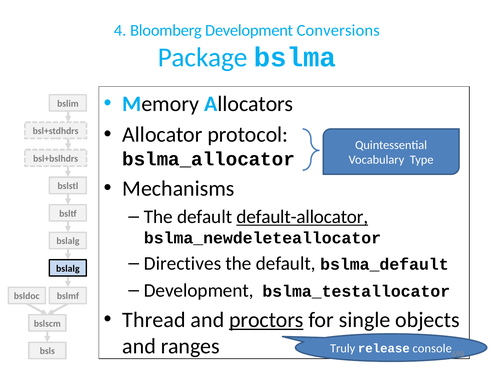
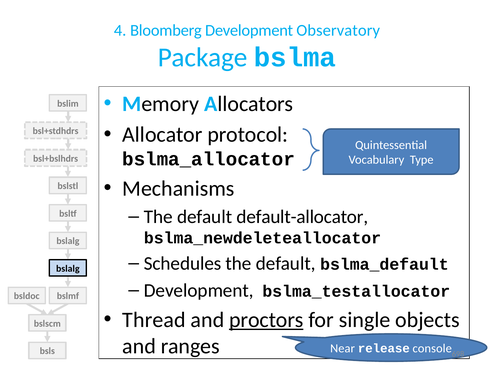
Conversions: Conversions -> Observatory (338, 30)
default-allocator underline: present -> none (302, 217)
Directives: Directives -> Schedules (183, 263)
Truly: Truly -> Near (343, 348)
